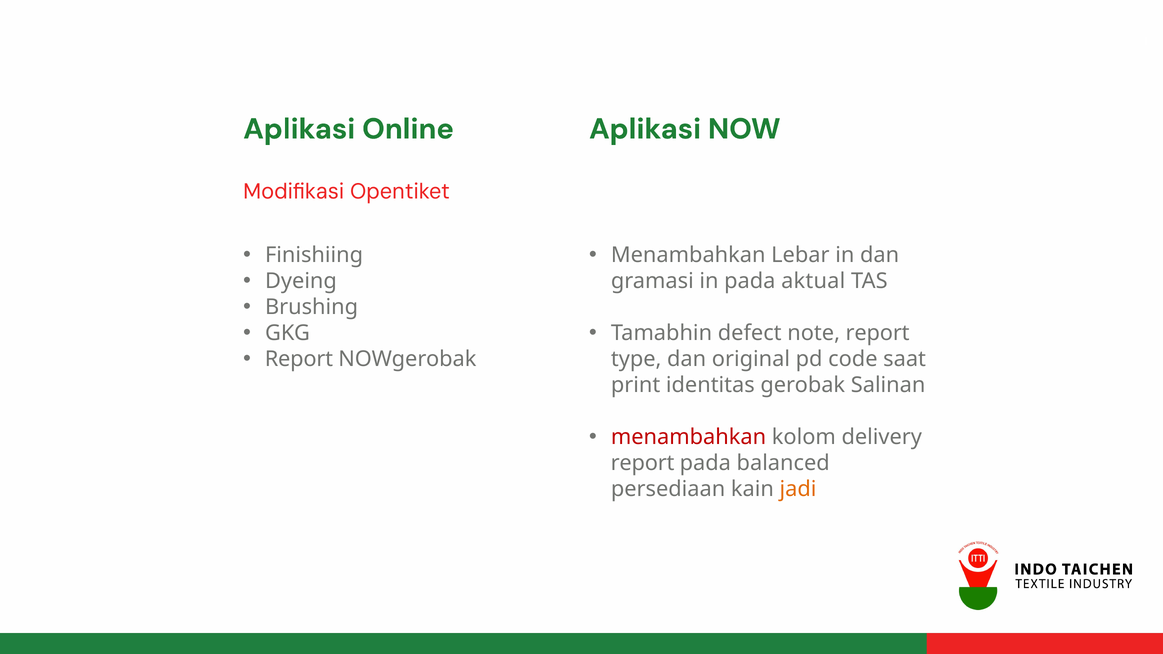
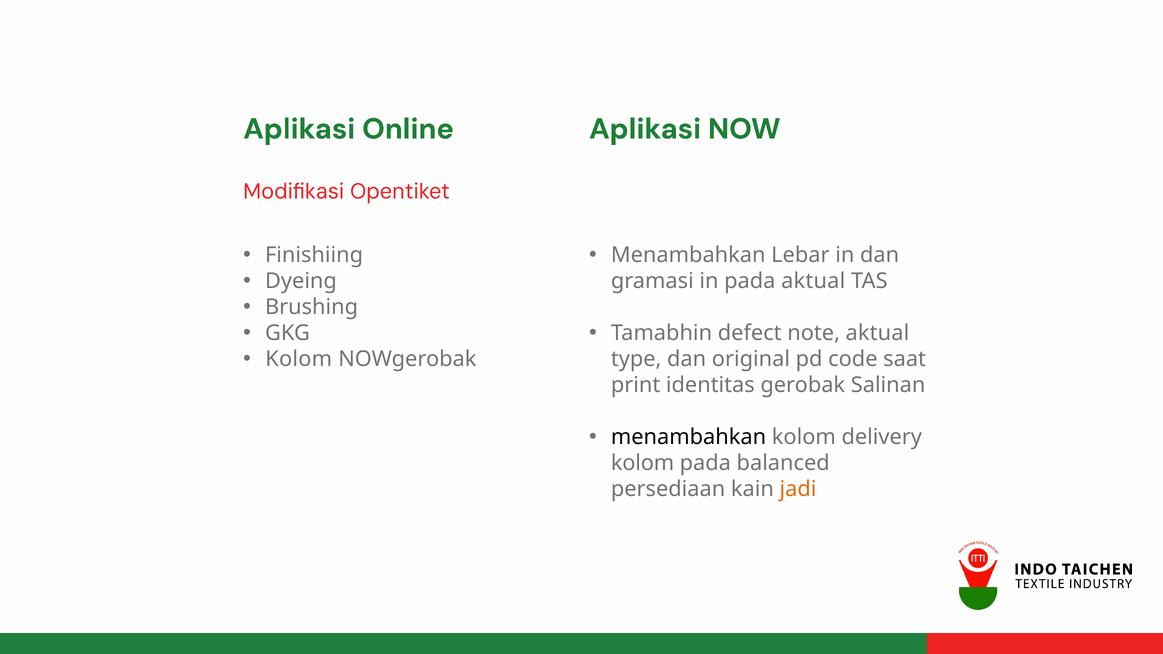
note report: report -> aktual (877, 333)
Report: Report -> Kolom (299, 359)
menambahkan colour: red -> black (689, 437)
report: report -> kolom (643, 463)
